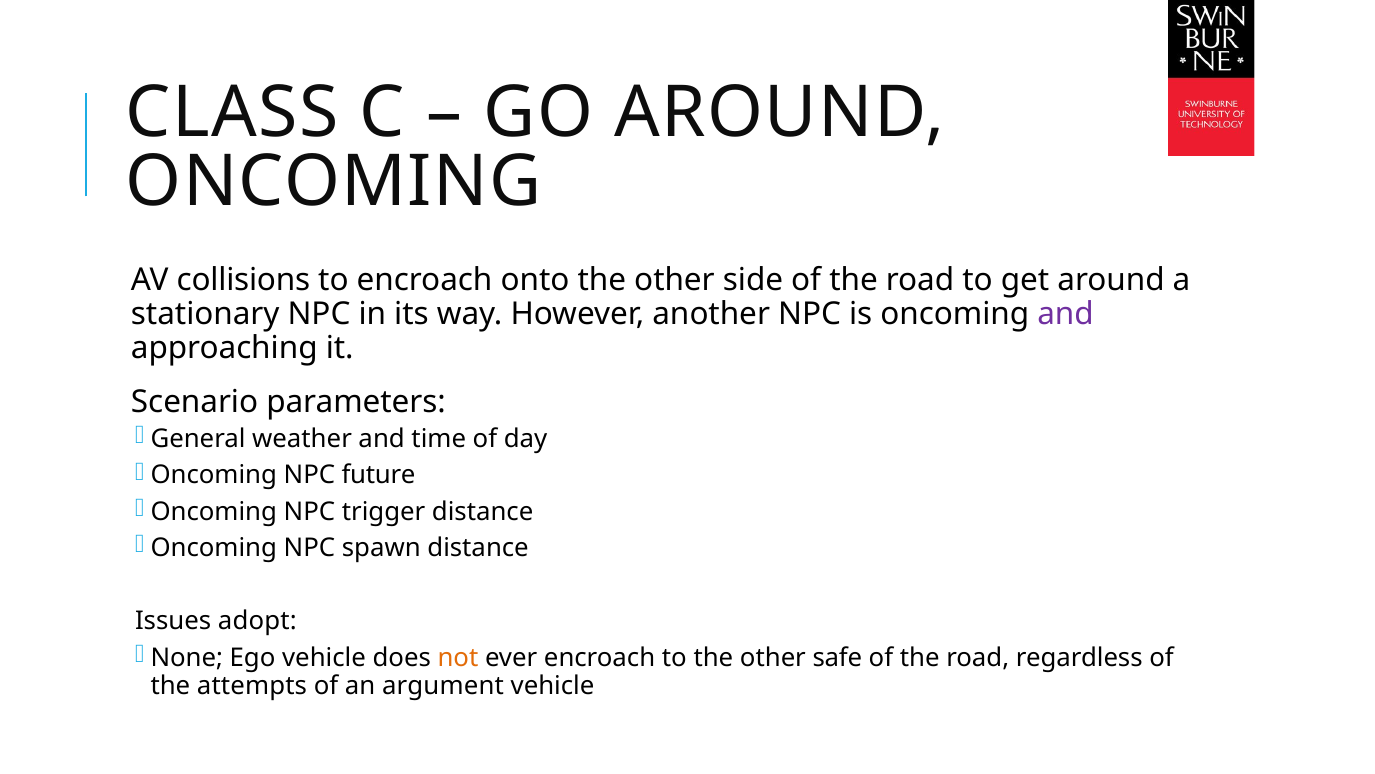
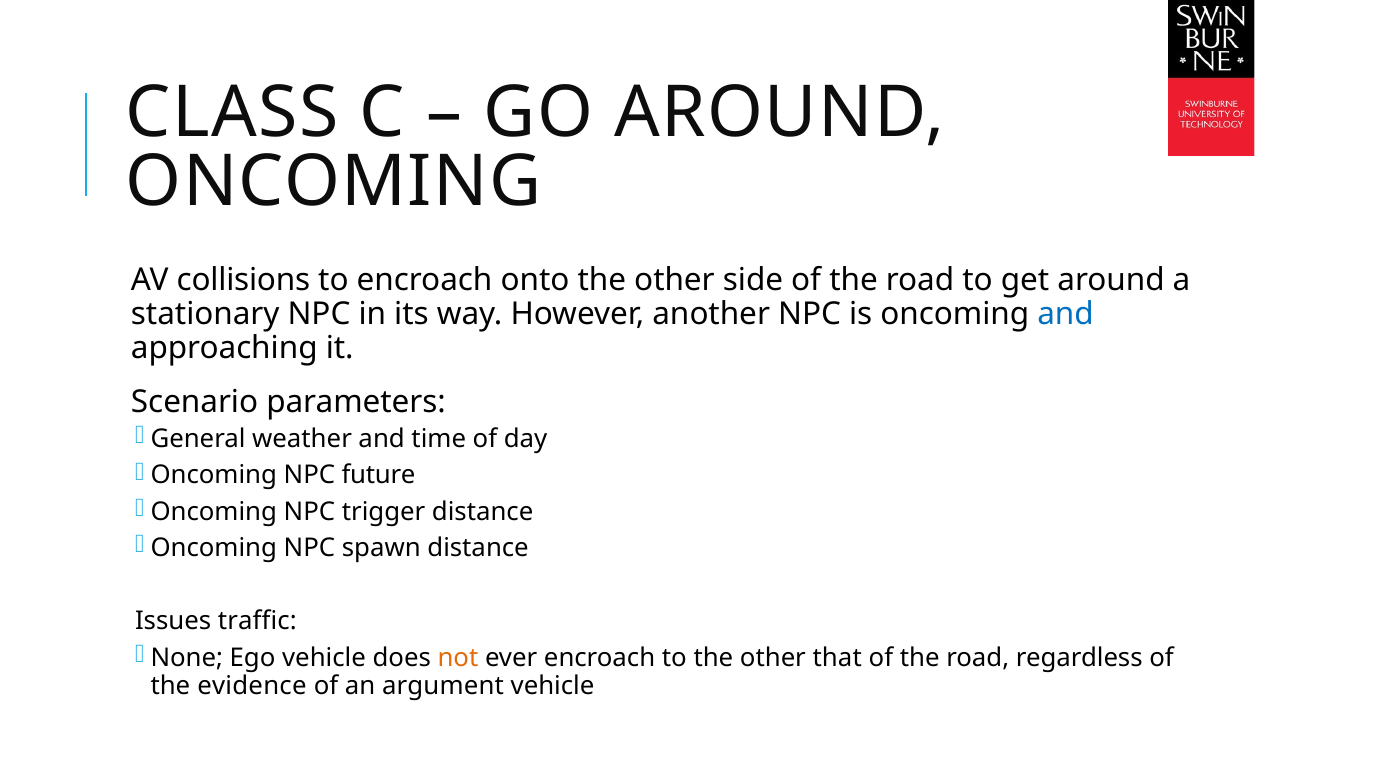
and colour: purple -> blue (1066, 314)
adopt: adopt -> traffic (257, 621)
safe: safe -> that (837, 657)
attempts: attempts -> evidence (252, 685)
